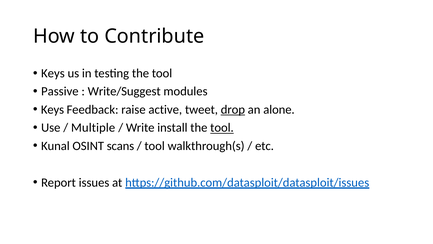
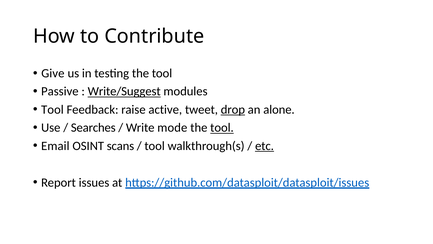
Keys: Keys -> Give (53, 73)
Write/Suggest underline: none -> present (124, 91)
Keys: Keys -> Tool (52, 109)
Multiple: Multiple -> Searches (93, 128)
install: install -> mode (172, 128)
Kunal: Kunal -> Email (55, 146)
etc underline: none -> present (265, 146)
